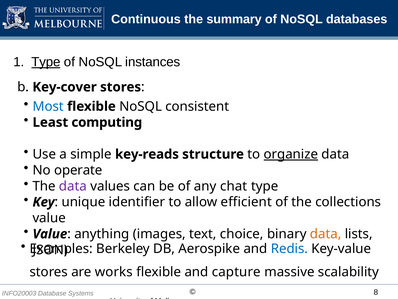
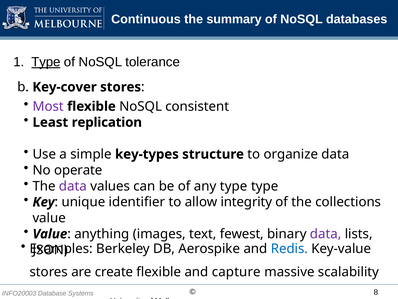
instances: instances -> tolerance (153, 62)
Most colour: blue -> purple (48, 106)
computing: computing -> replication (107, 122)
key-reads: key-reads -> key-types (147, 154)
organize underline: present -> none (291, 154)
any chat: chat -> type (234, 186)
efficient: efficient -> integrity (246, 202)
choice: choice -> fewest (242, 234)
data colour: orange -> purple (326, 234)
works: works -> create (114, 272)
